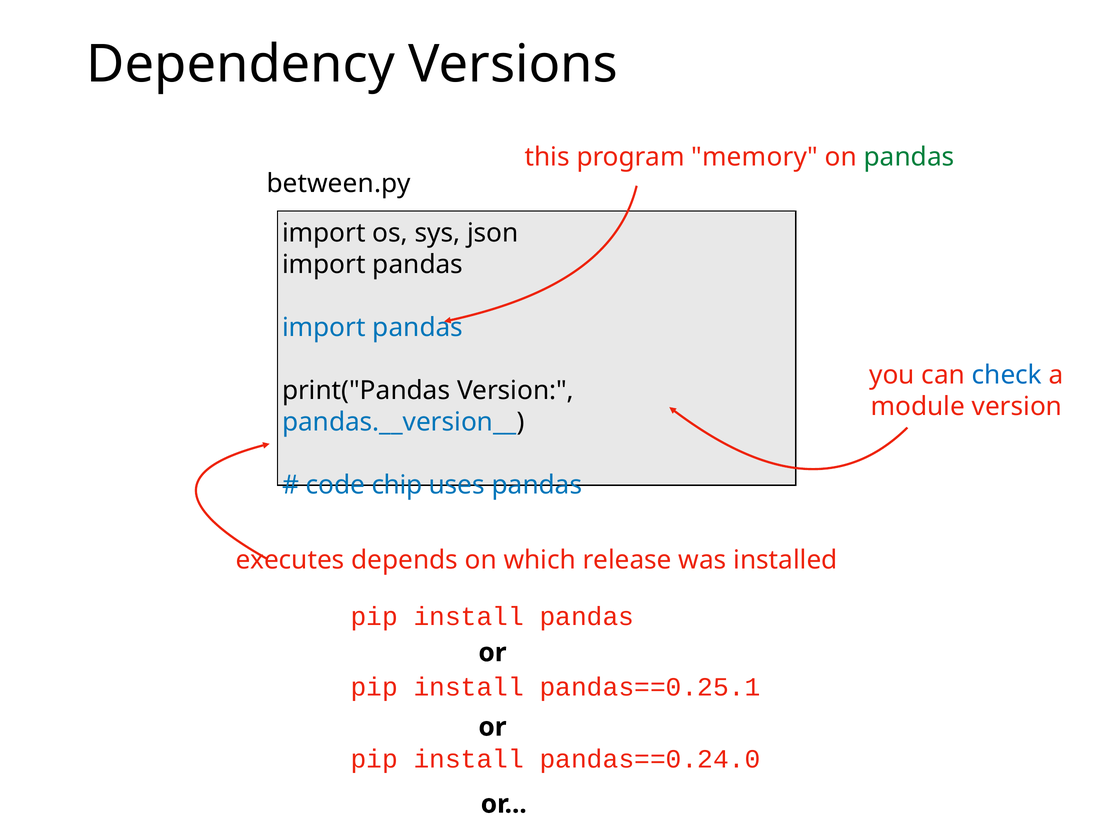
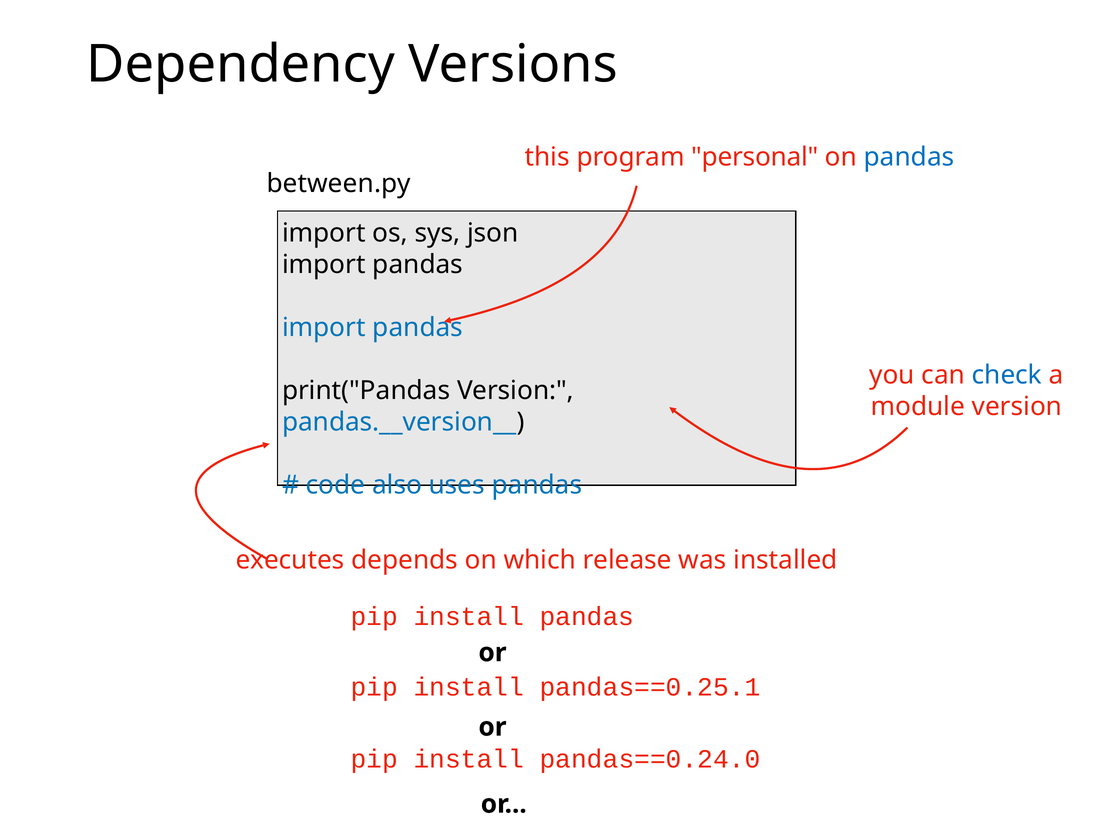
memory: memory -> personal (755, 157)
pandas colour: green -> blue (909, 157)
chip: chip -> also (397, 485)
